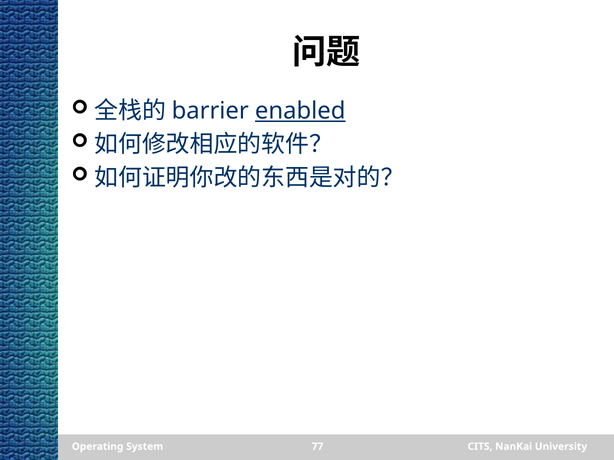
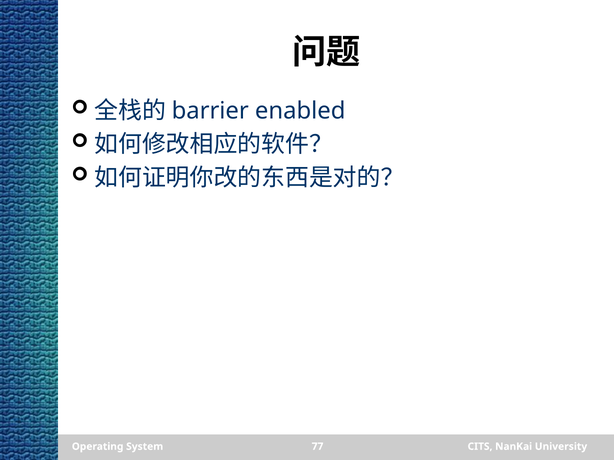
enabled underline: present -> none (300, 111)
